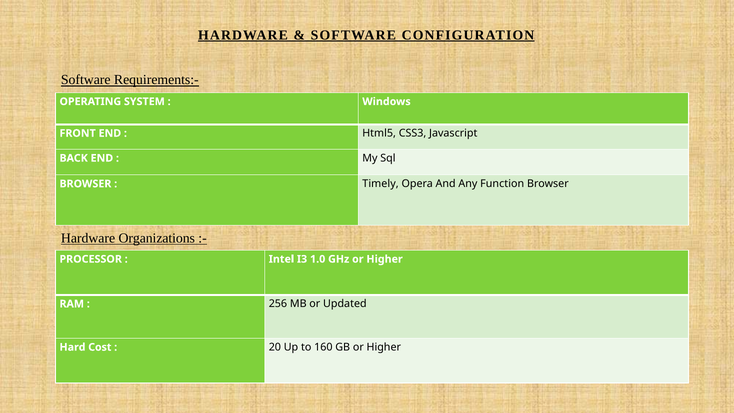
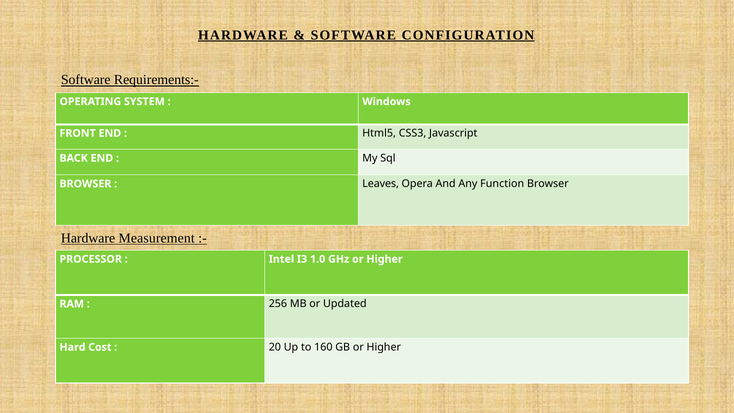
Timely: Timely -> Leaves (381, 184)
Organizations: Organizations -> Measurement (157, 238)
